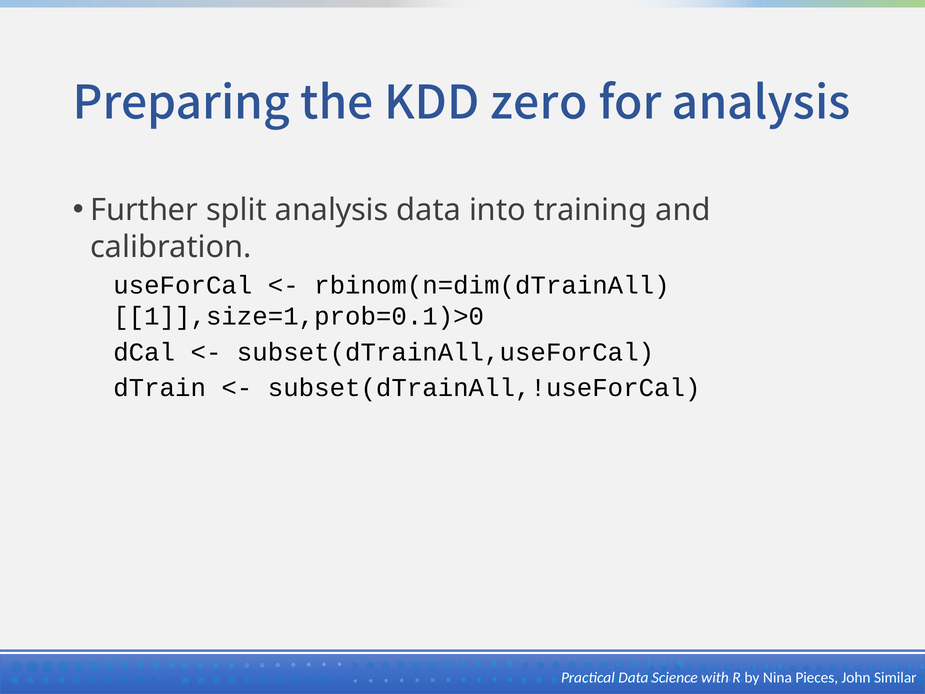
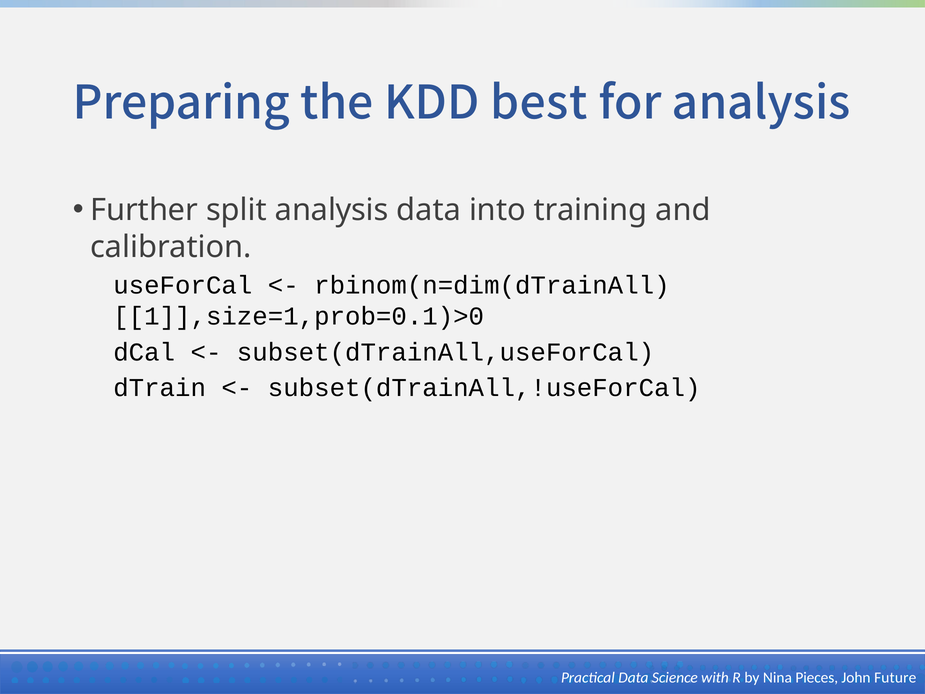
zero: zero -> best (539, 104)
Similar: Similar -> Future (895, 678)
